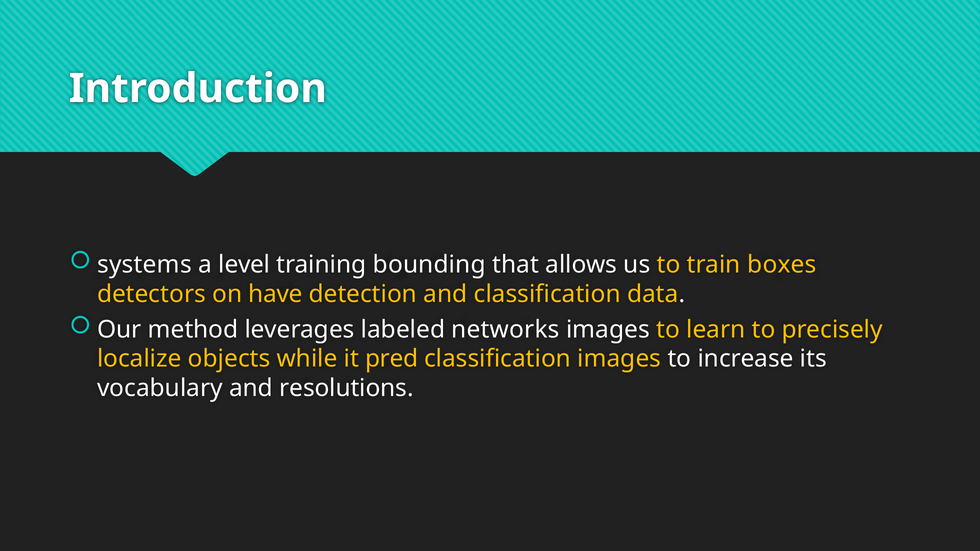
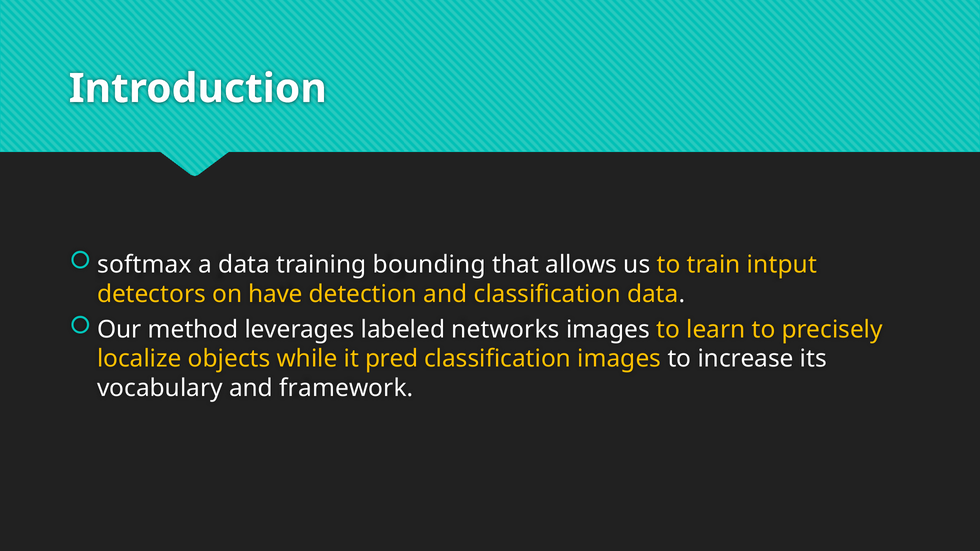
systems: systems -> softmax (144, 265)
a level: level -> data (244, 265)
boxes: boxes -> intput (782, 265)
resolutions: resolutions -> framework (346, 388)
